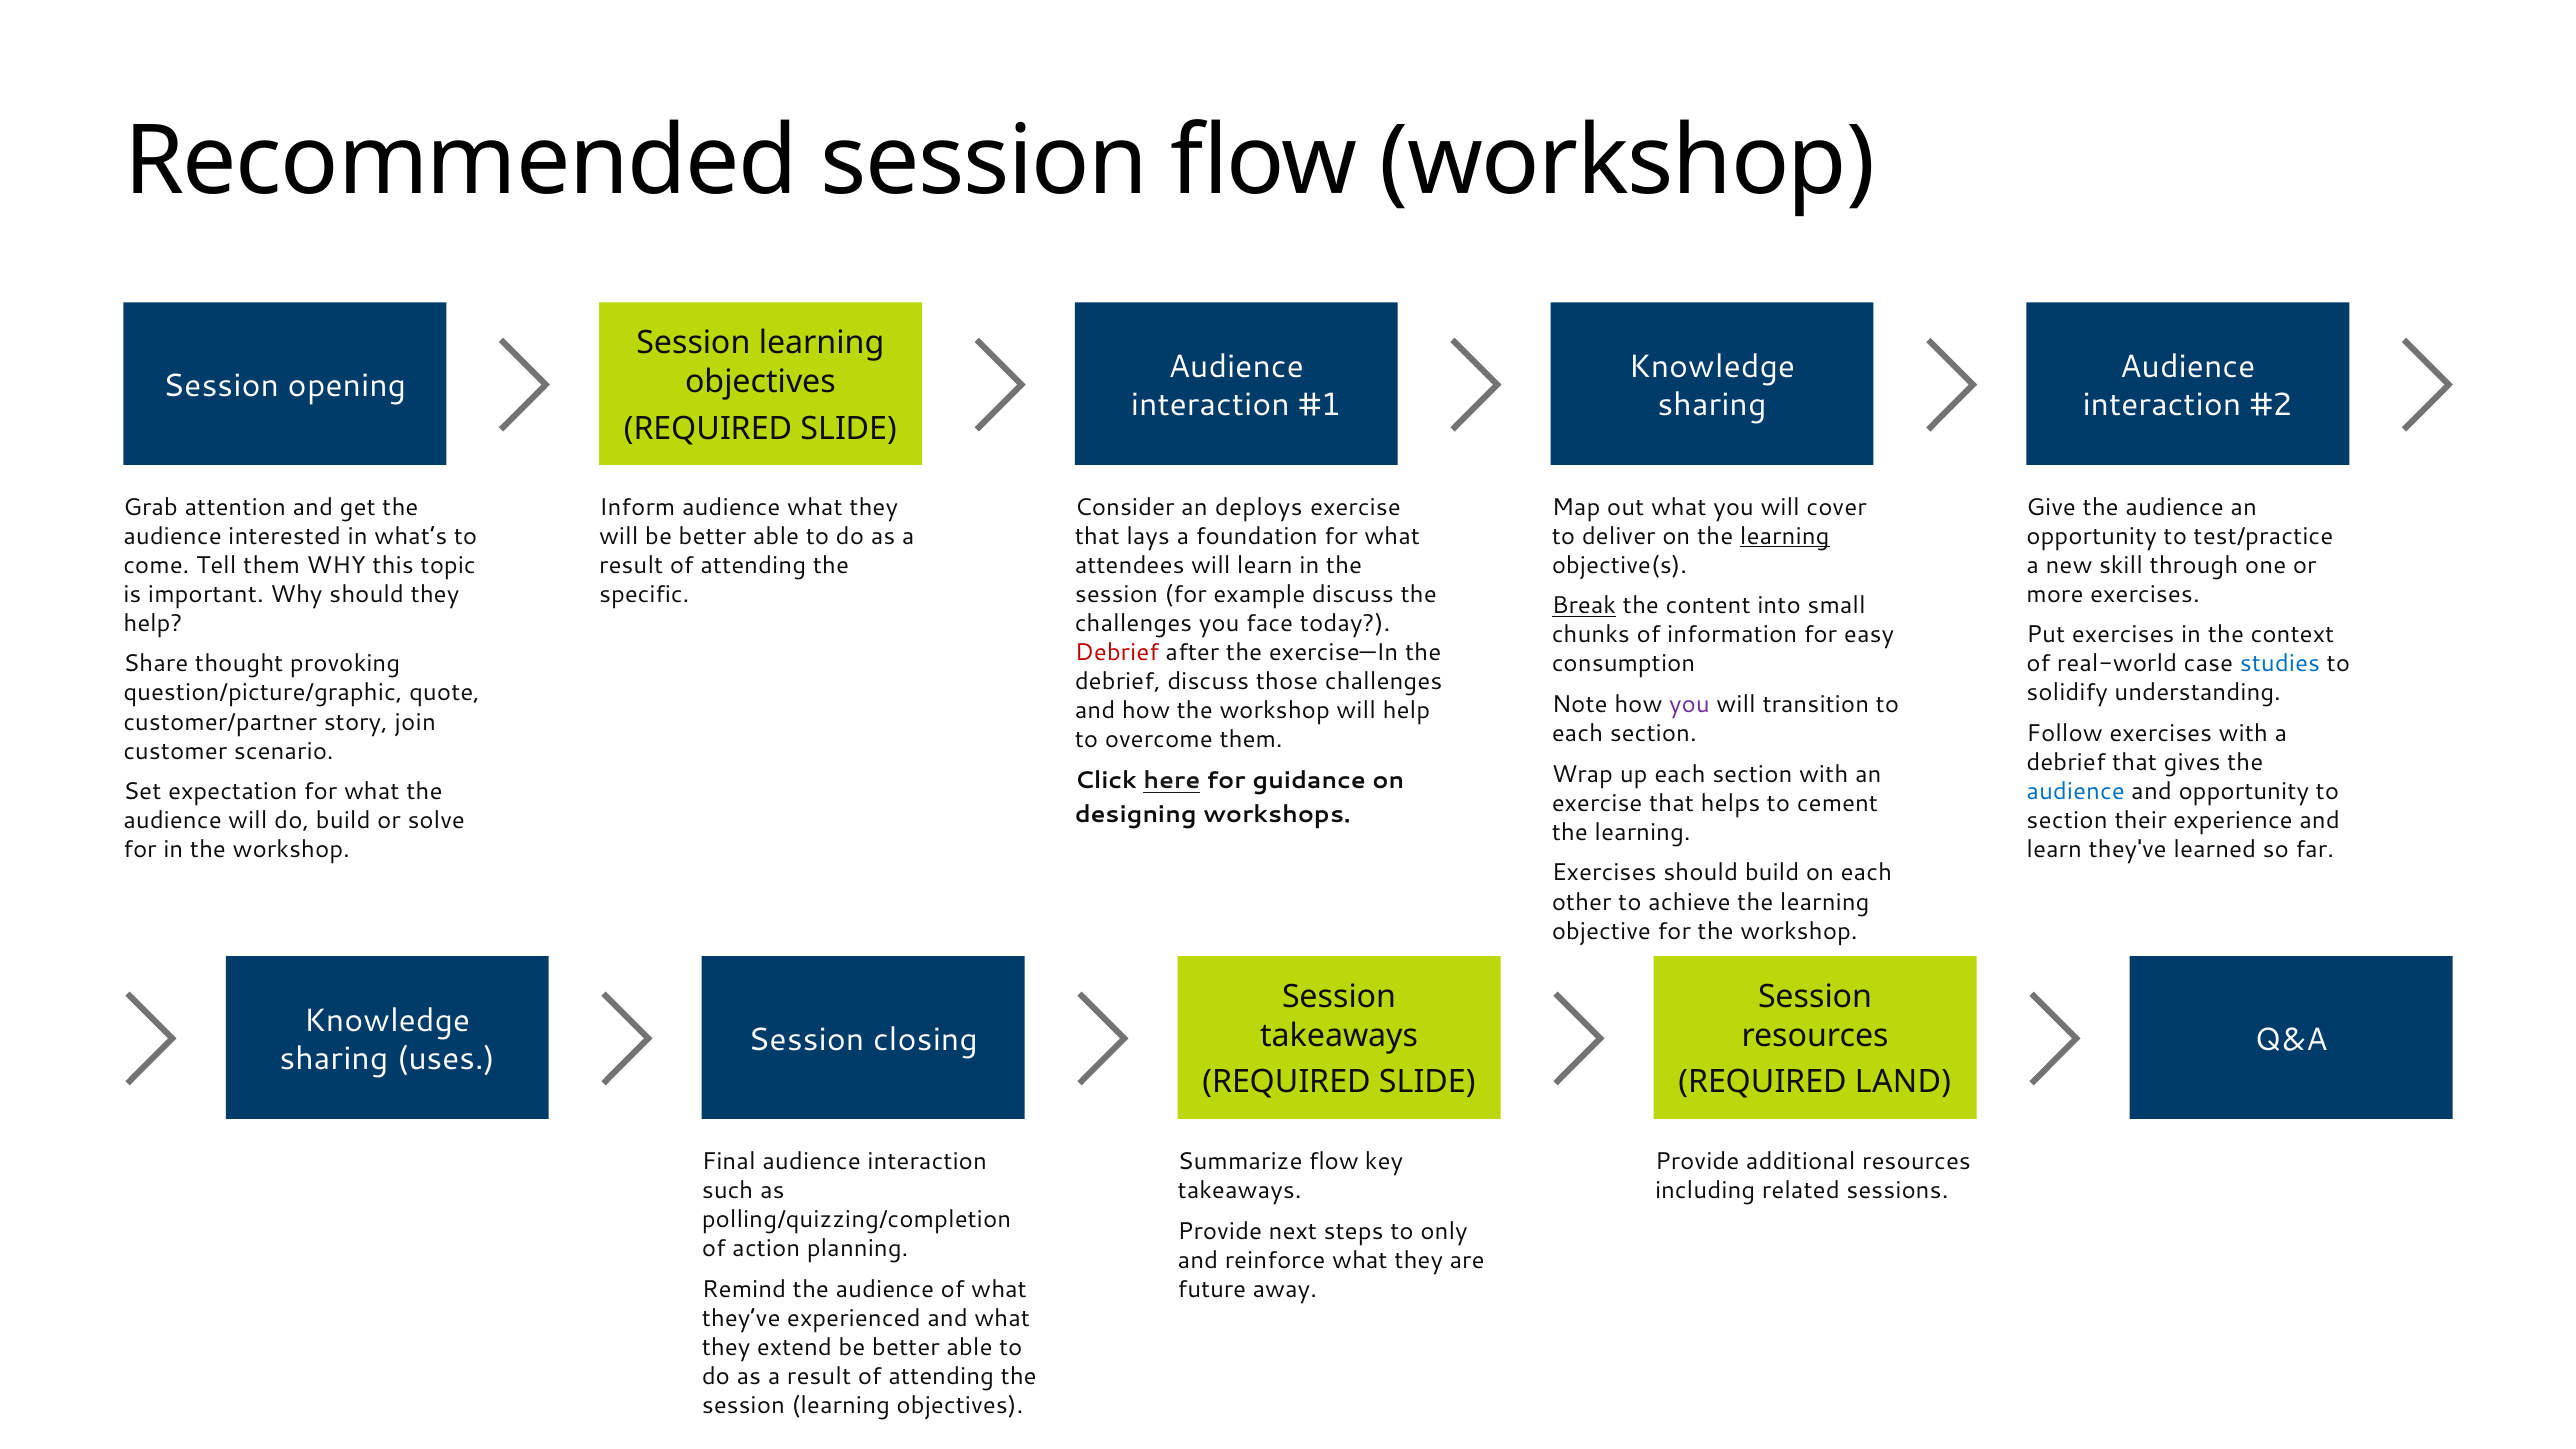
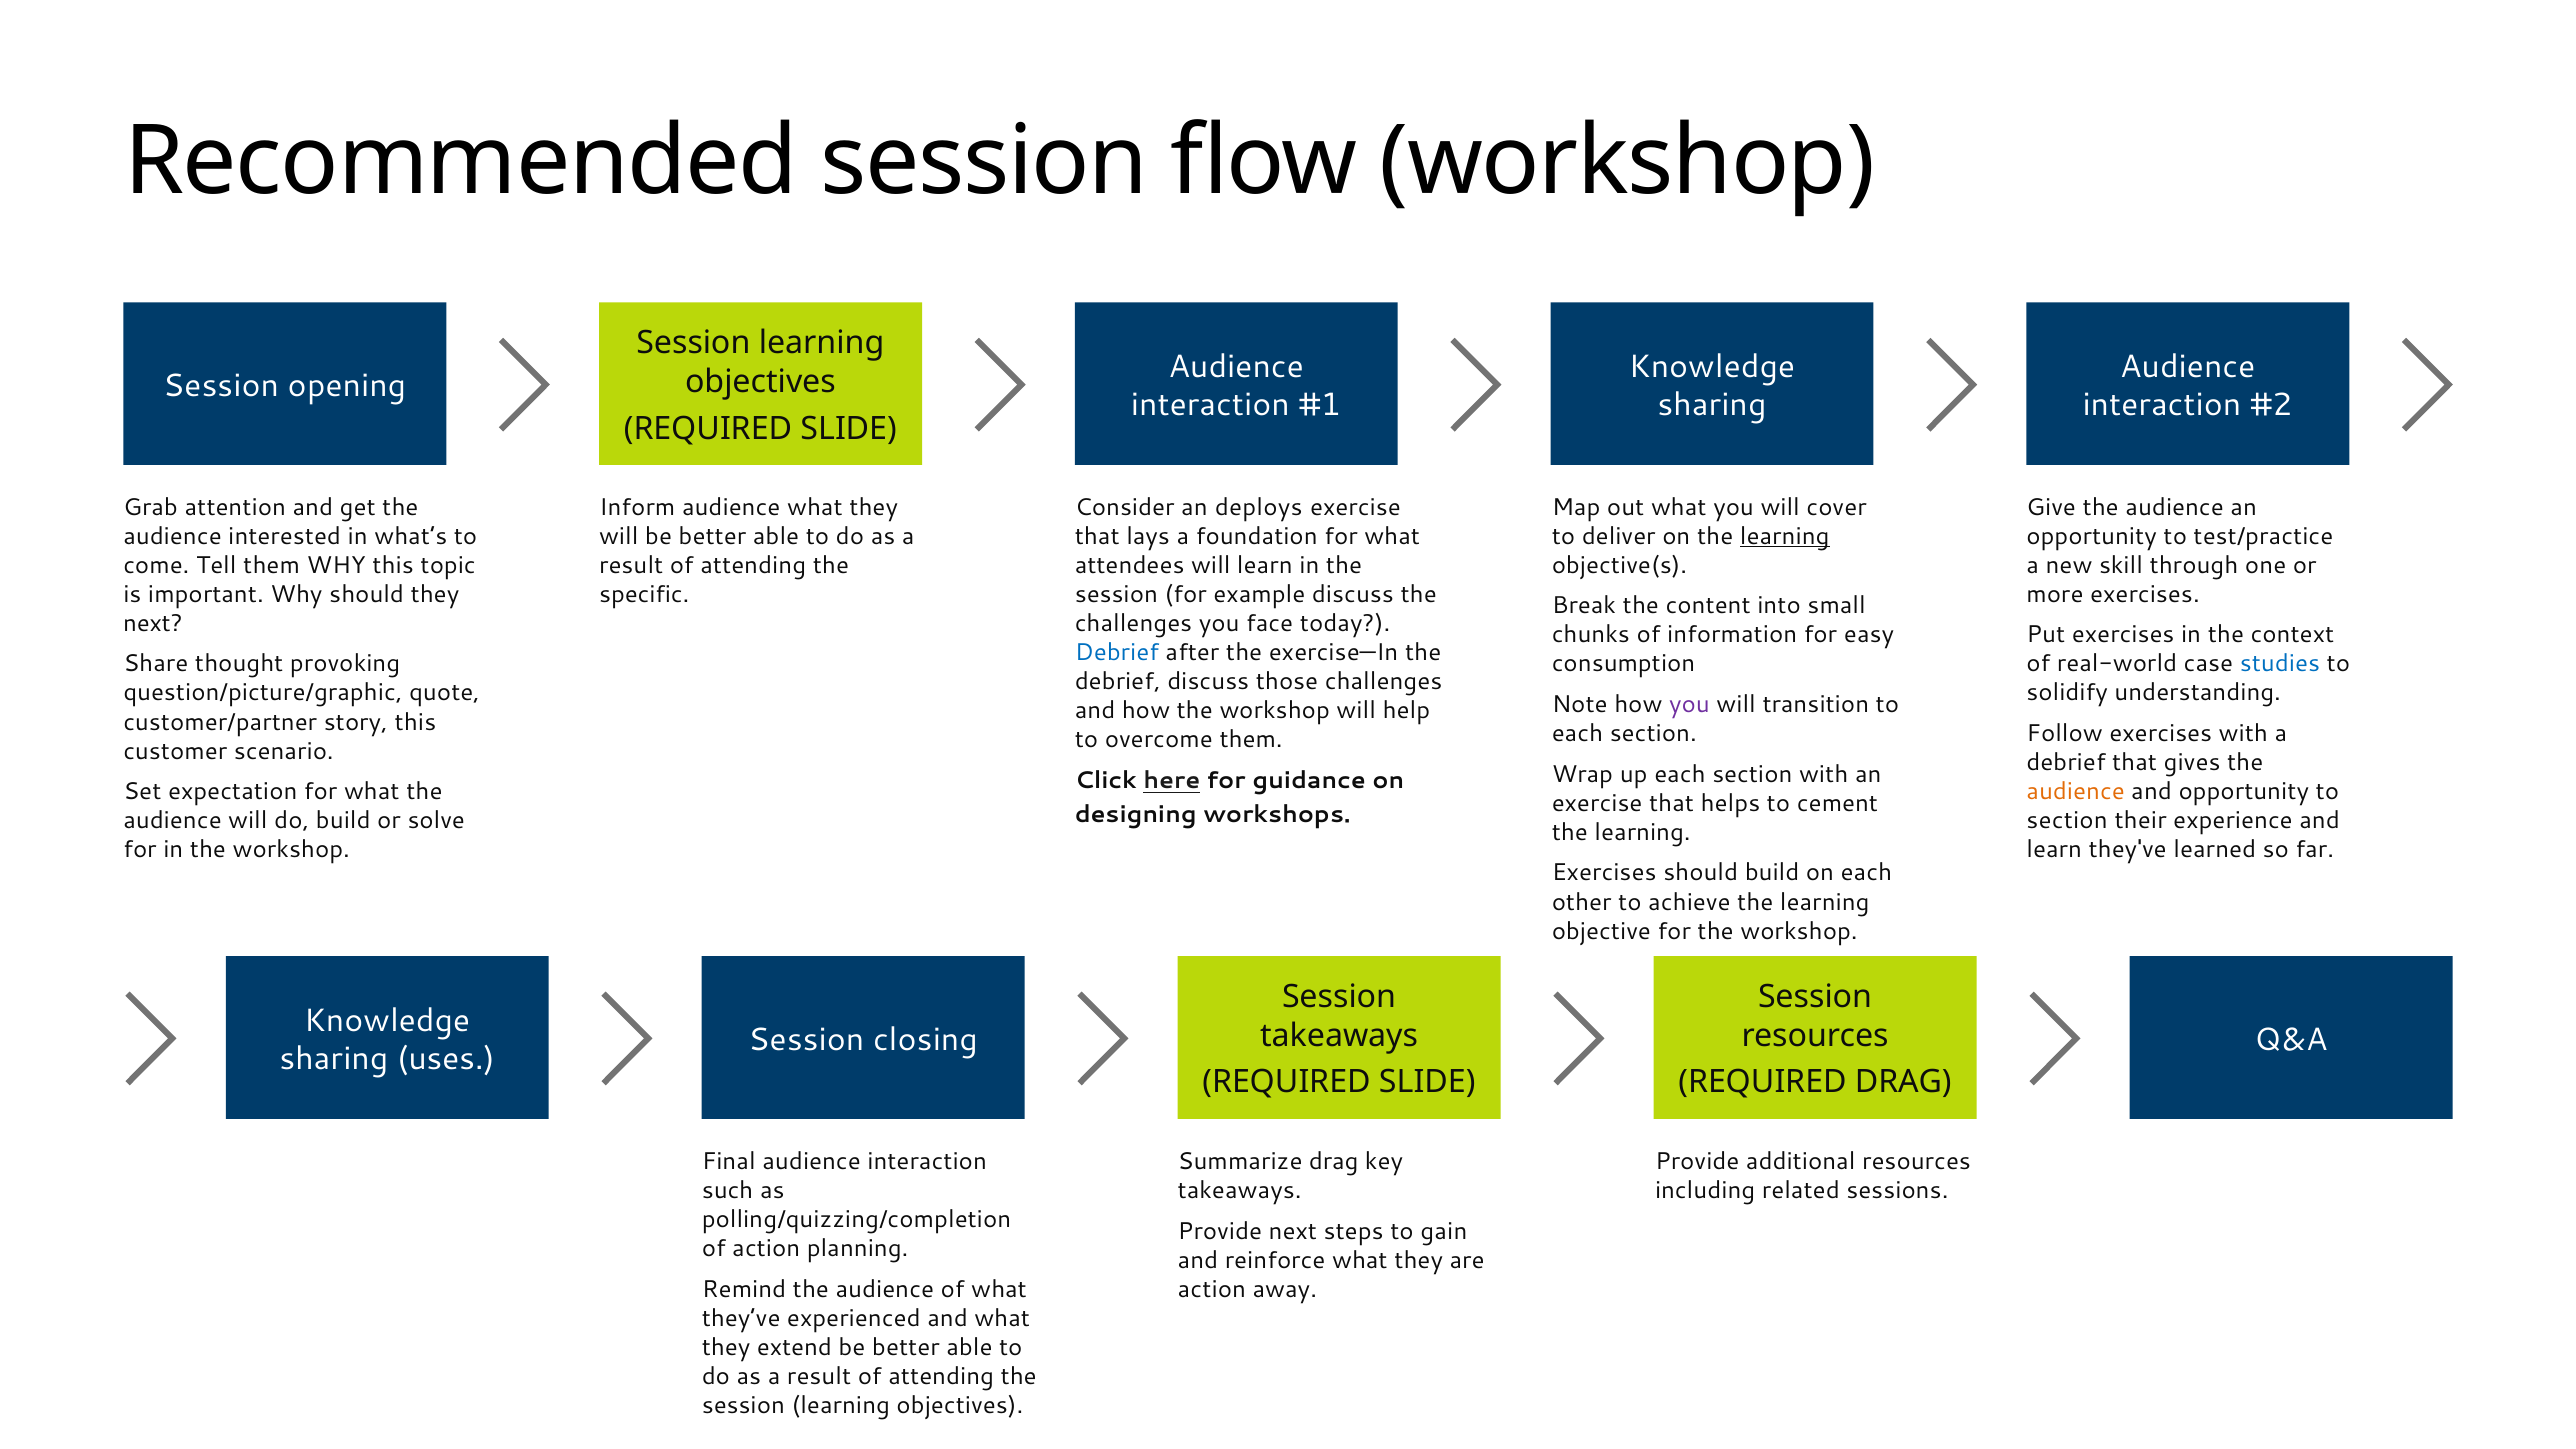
Break underline: present -> none (1584, 606)
help: help -> next (153, 623)
Debrief colour: red -> blue (1117, 652)
story join: join -> this (415, 722)
audience colour: blue -> orange (2076, 792)
REQUIRED LAND: LAND -> DRAG (1903, 1082)
Summarize flow: flow -> drag (1334, 1162)
only: only -> gain (1444, 1231)
future: future -> action (1212, 1289)
